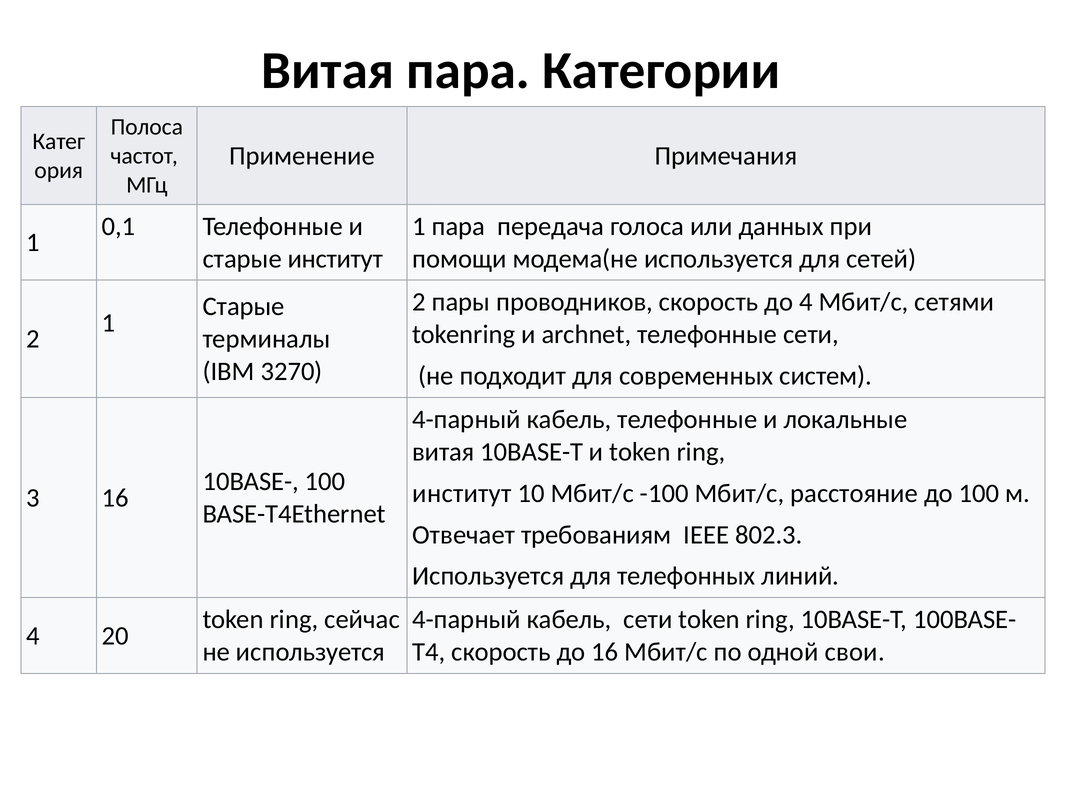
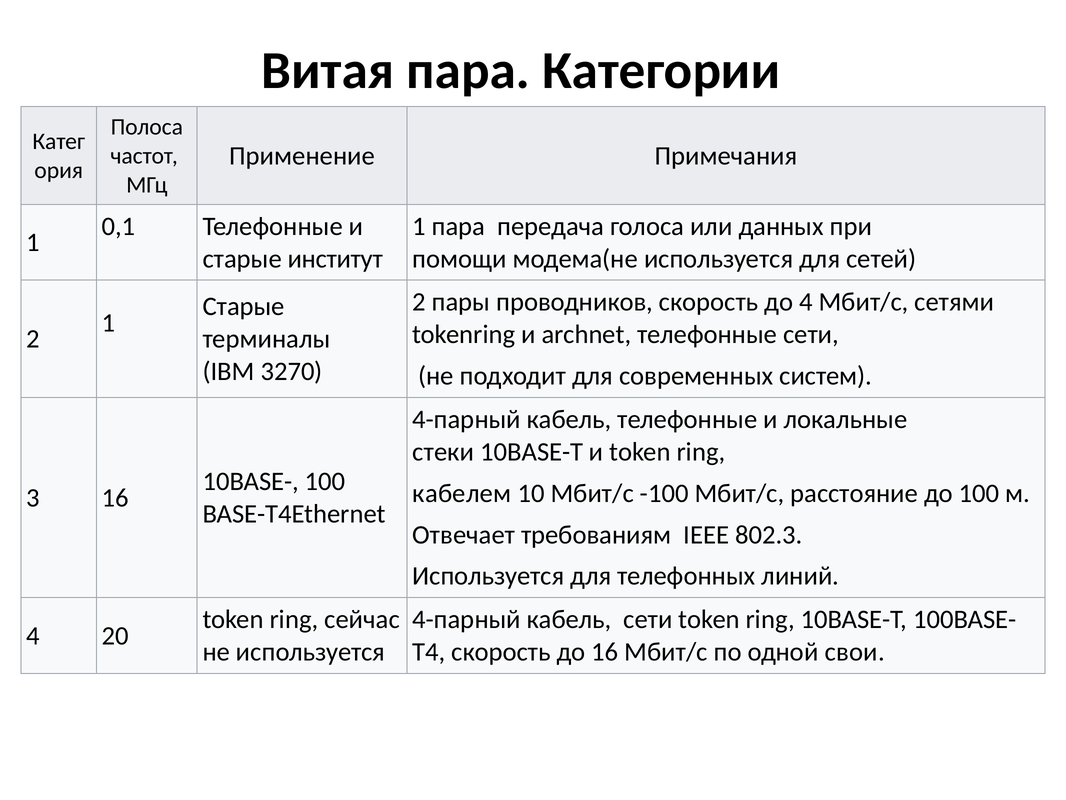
витая: витая -> стеки (443, 452)
институт: институт -> кабелем (462, 493)
